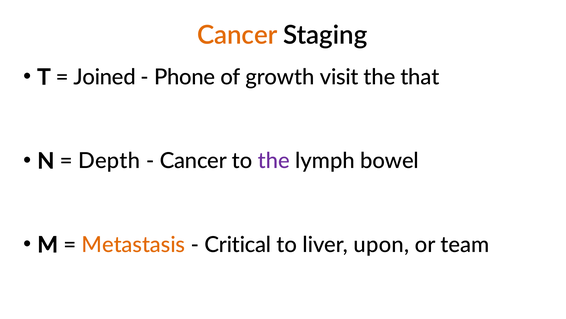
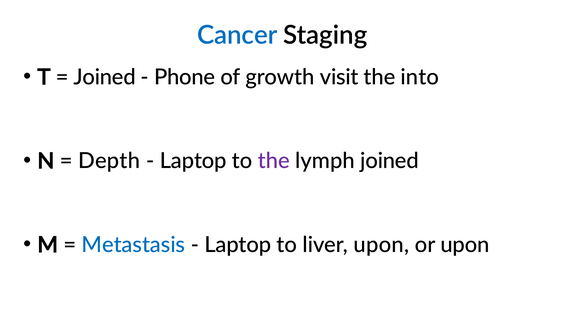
Cancer colour: orange -> blue (237, 35)
that: that -> into (420, 77)
Cancer: Cancer -> Laptop (193, 161)
lymph bowel: bowel -> joined (390, 161)
Metastasis colour: orange -> blue (133, 244)
Critical: Critical -> Laptop (238, 244)
or team: team -> upon (465, 244)
